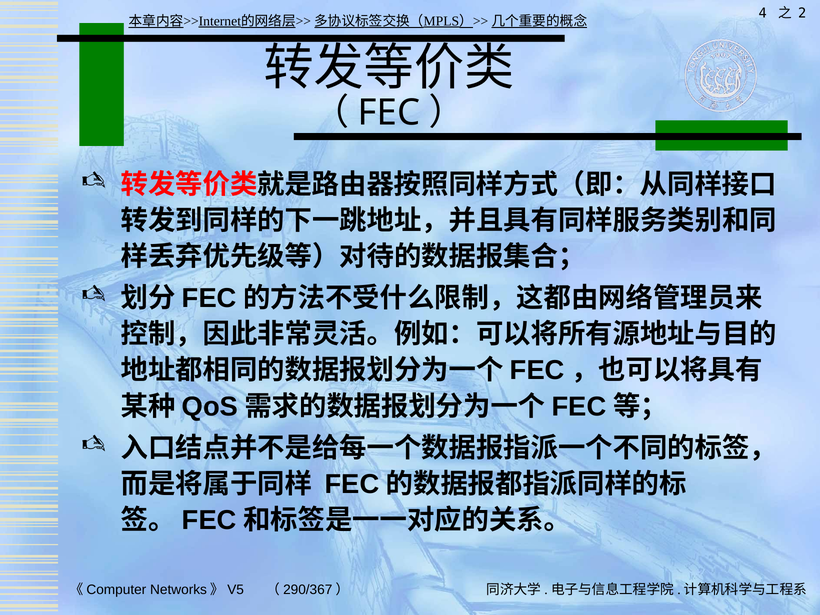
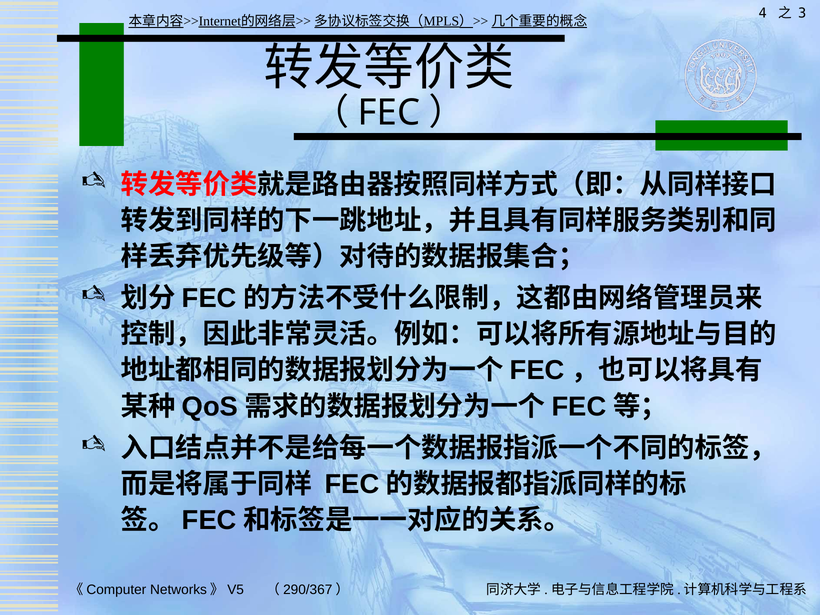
2: 2 -> 3 (802, 13)
